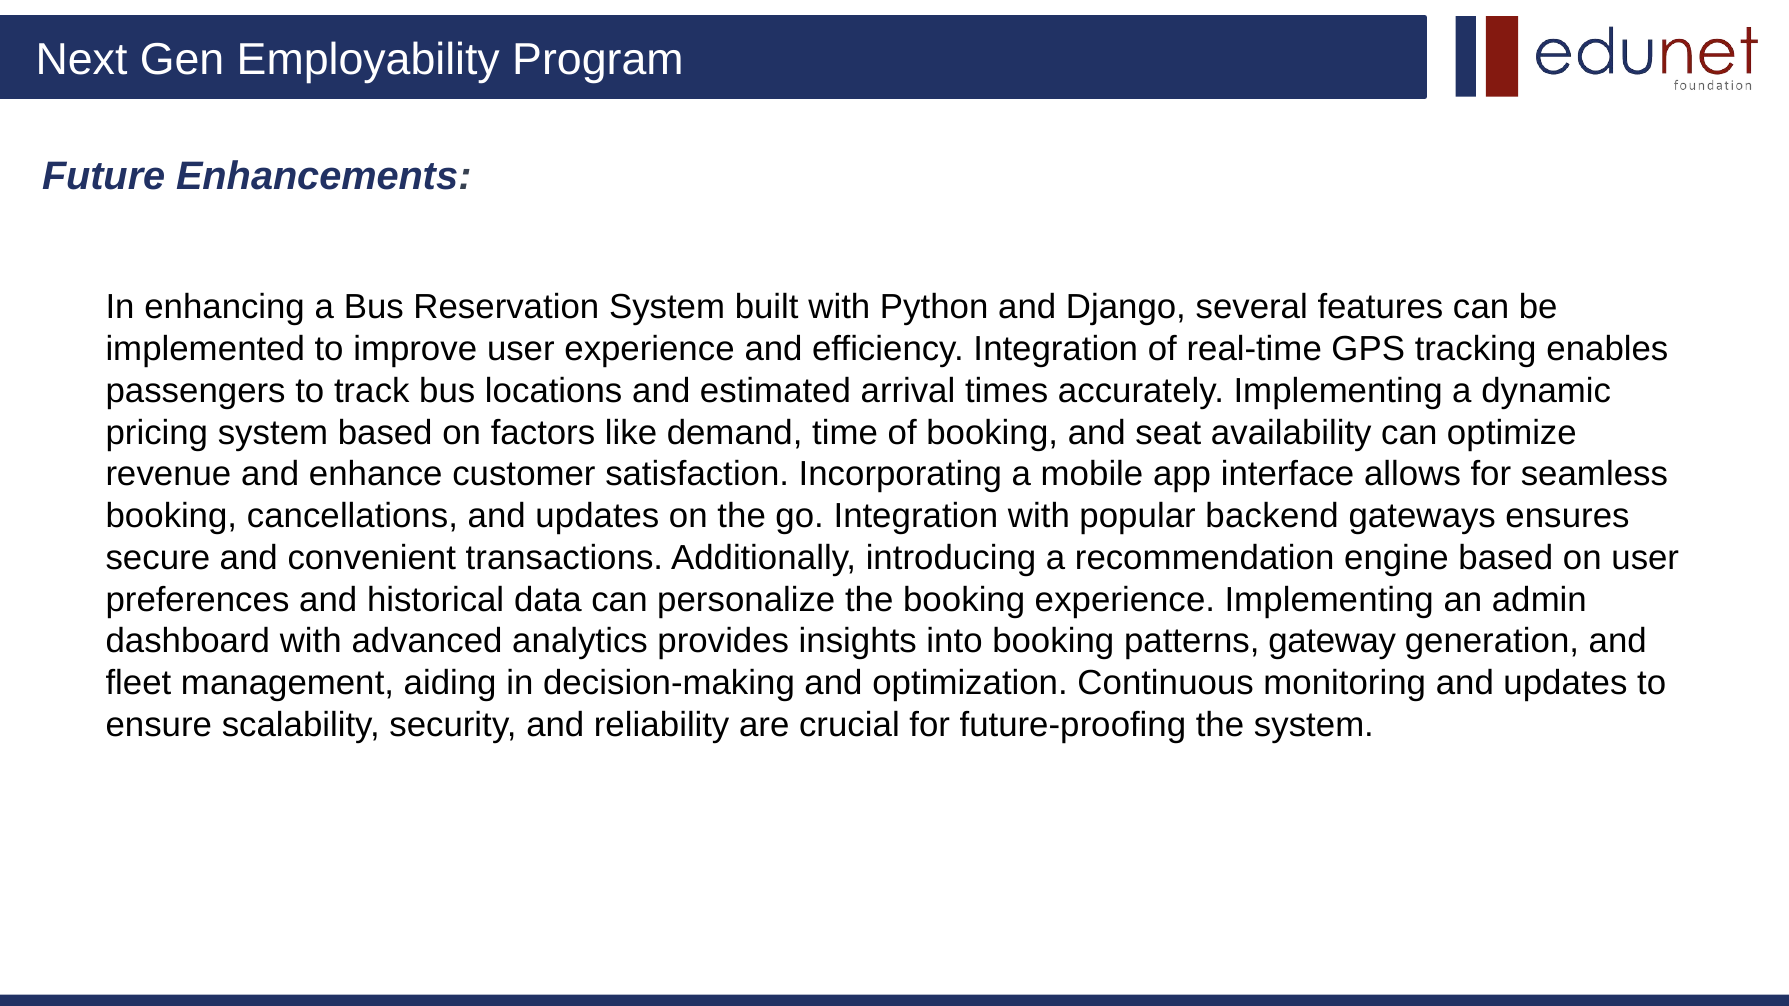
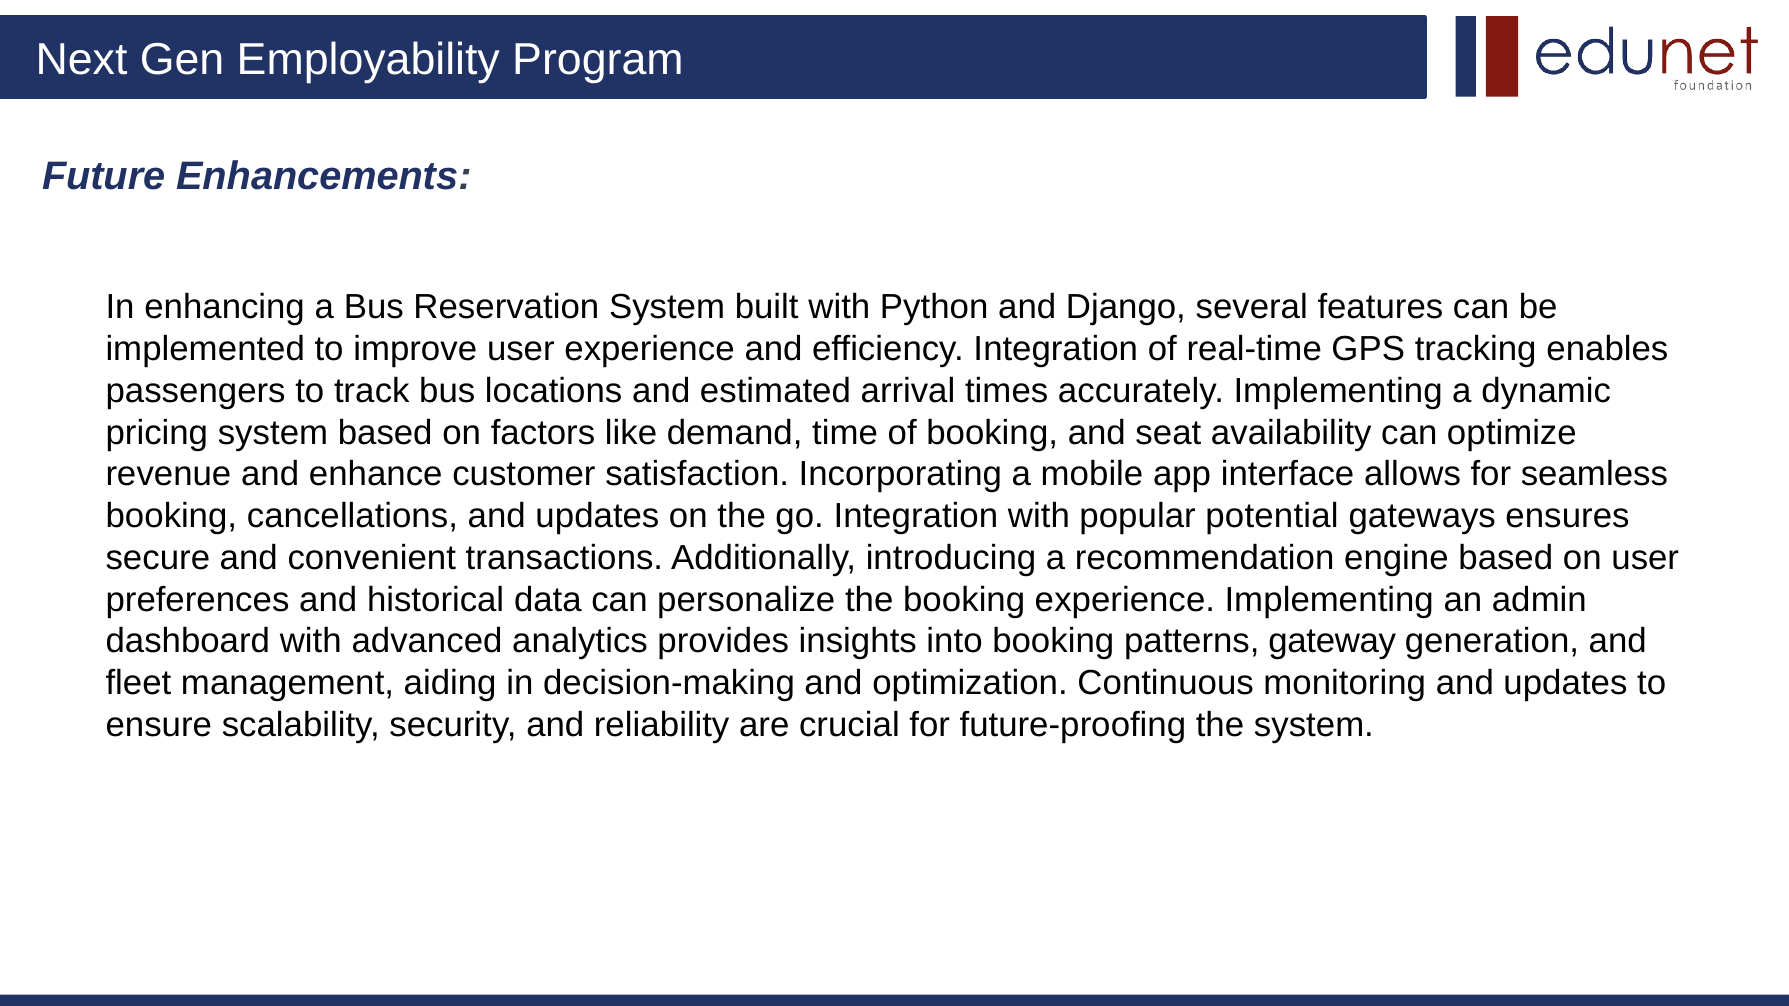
backend: backend -> potential (1272, 516)
